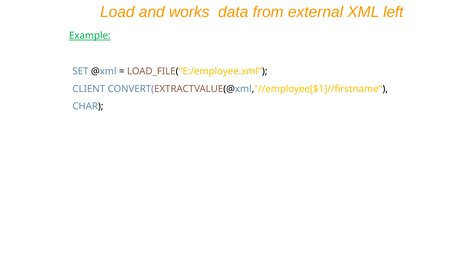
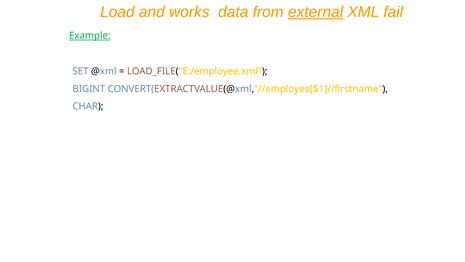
external underline: none -> present (316, 12)
left: left -> fail (393, 12)
CLIENT: CLIENT -> BIGINT (89, 89)
